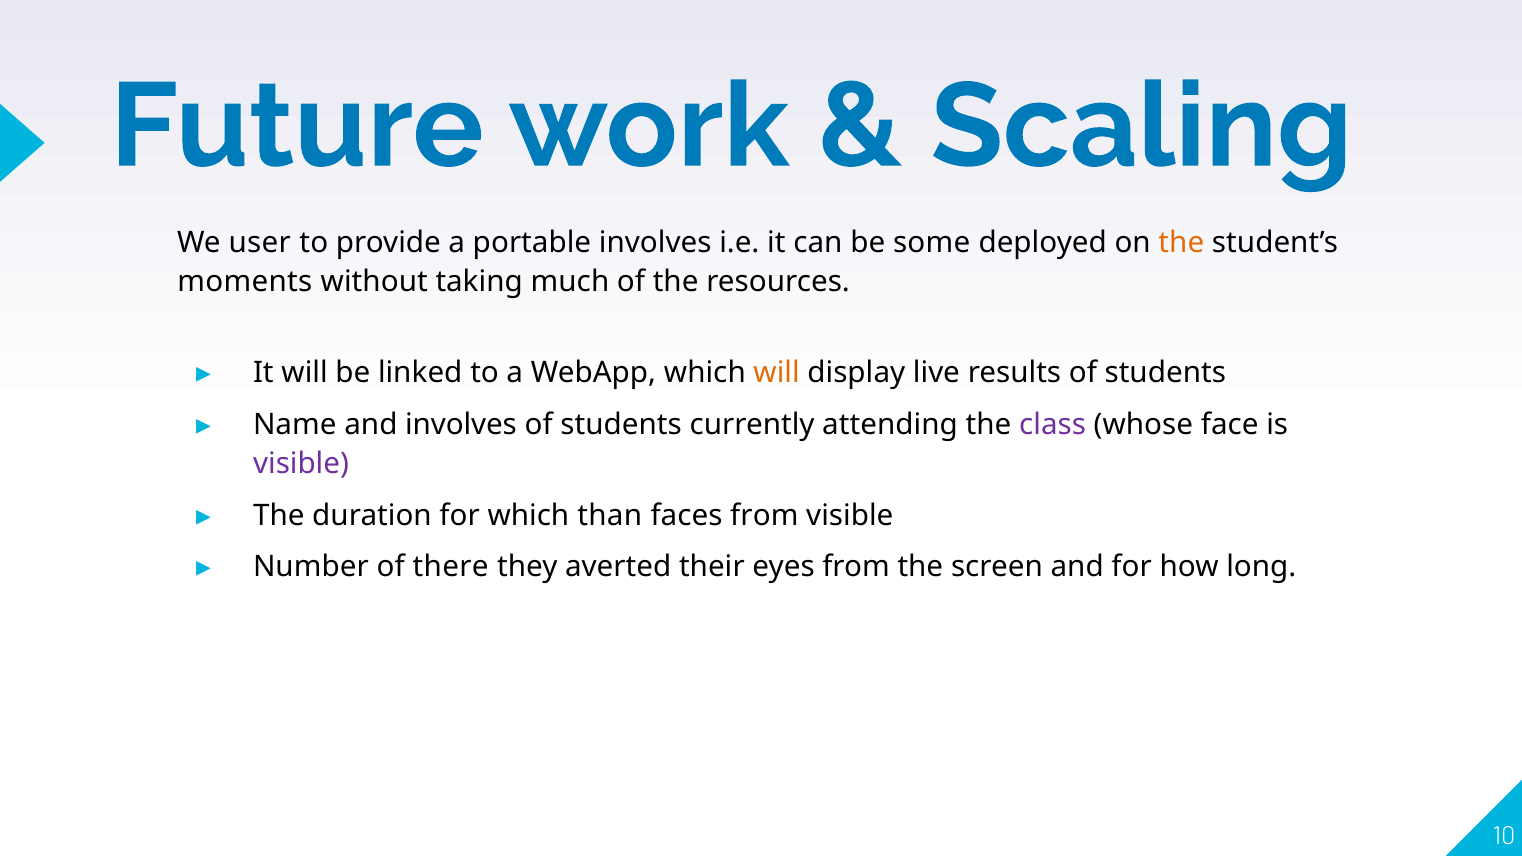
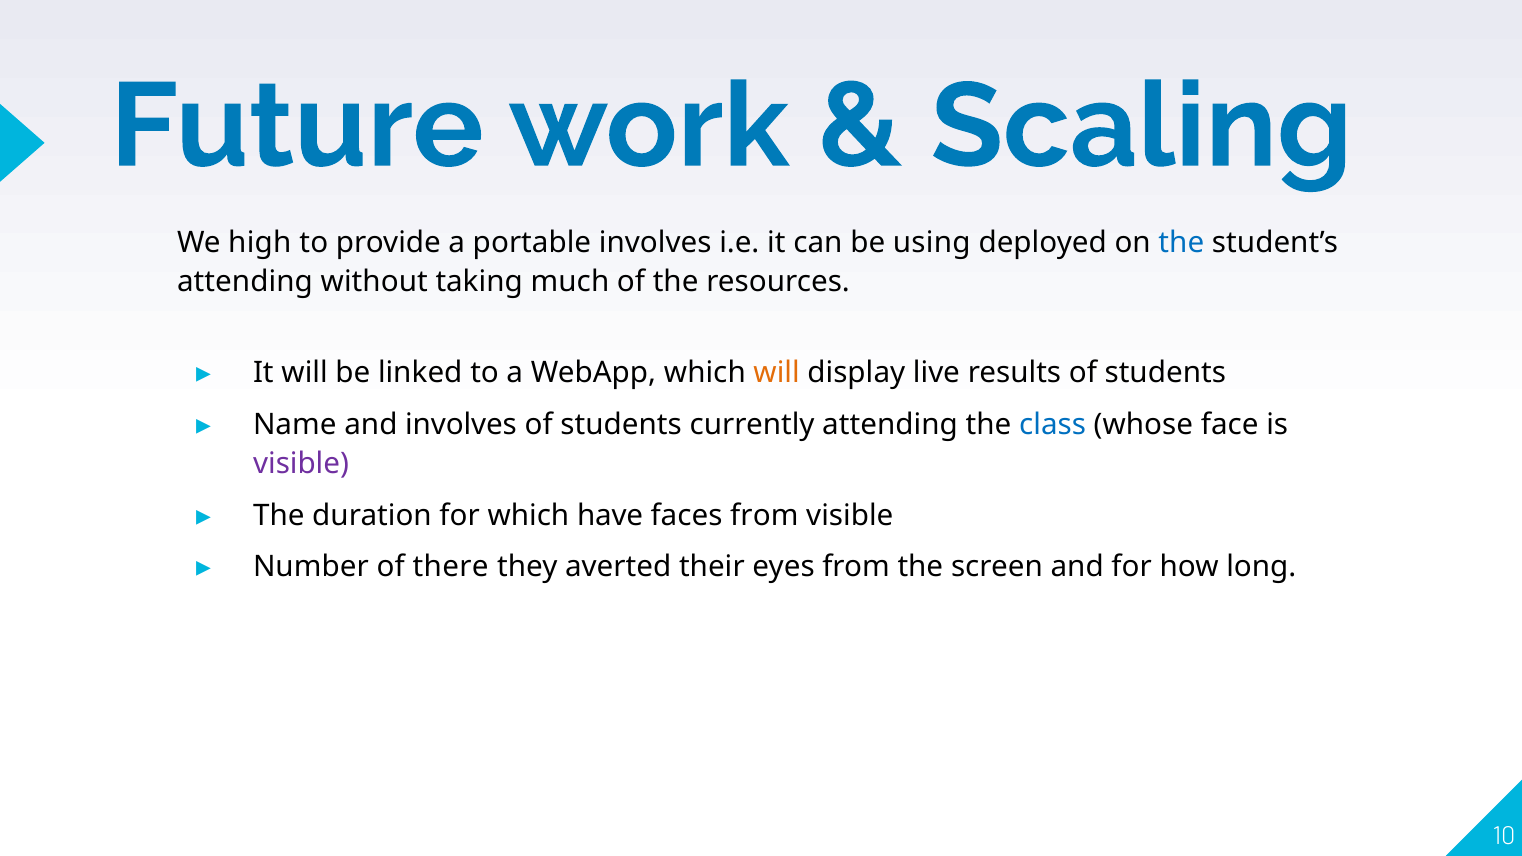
user: user -> high (260, 243)
some: some -> using (932, 243)
the colour: orange -> blue (1181, 243)
moments: moments -> attending (245, 282)
class colour: purple -> blue (1053, 425)
than: than -> have (610, 515)
